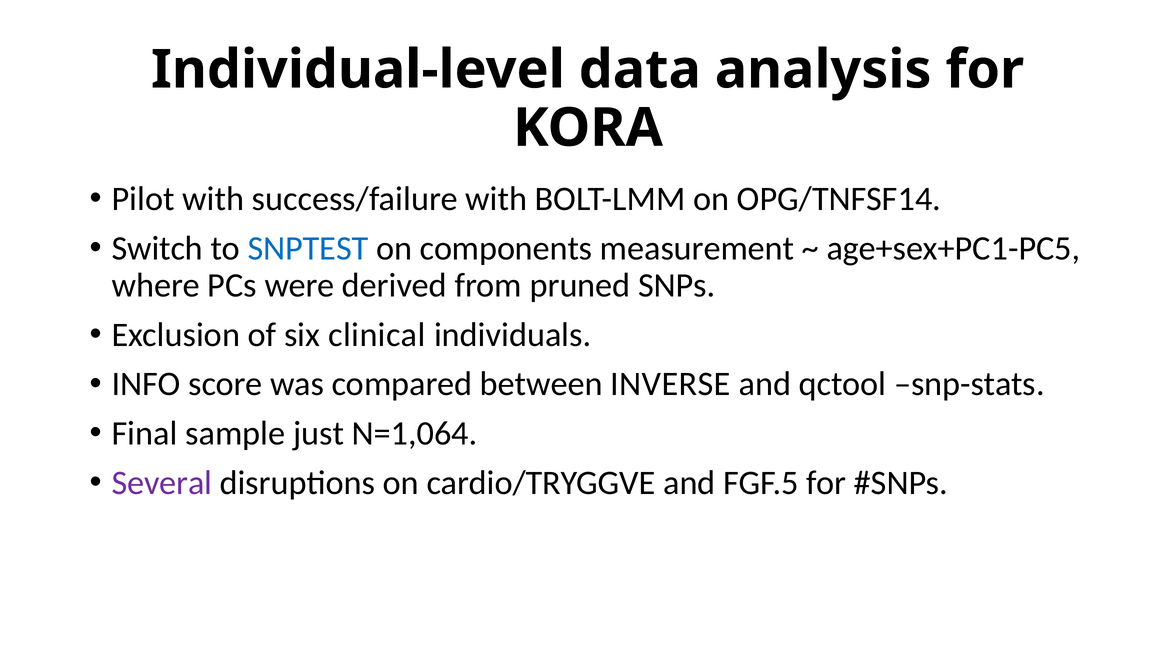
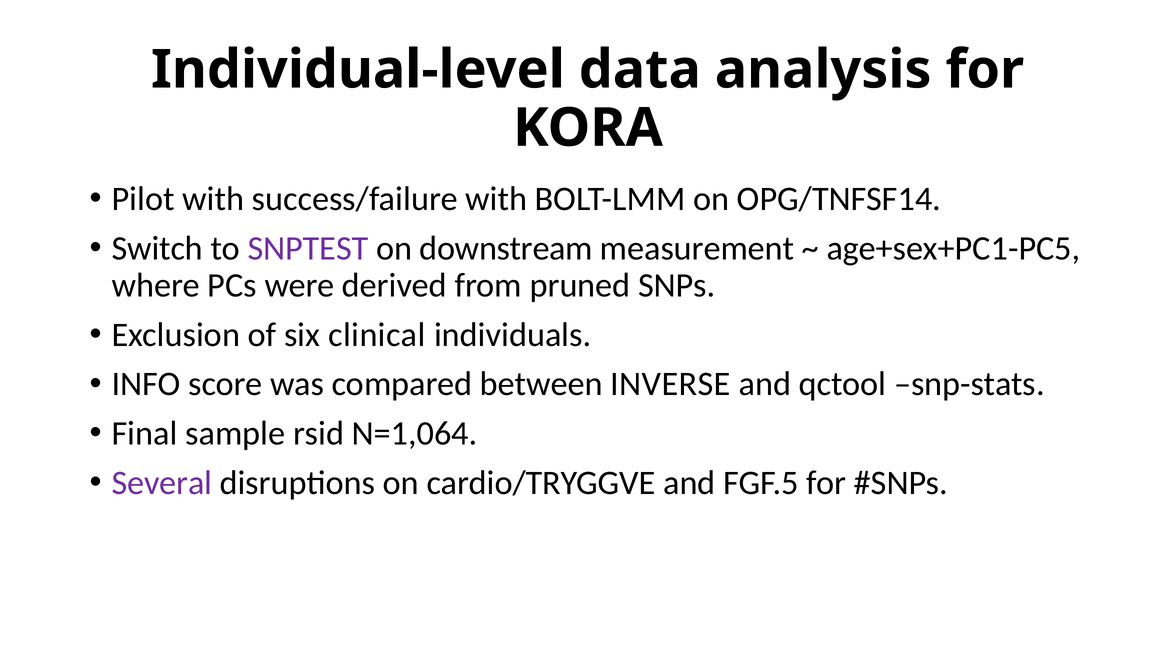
SNPTEST colour: blue -> purple (308, 248)
components: components -> downstream (506, 248)
just: just -> rsid (319, 433)
